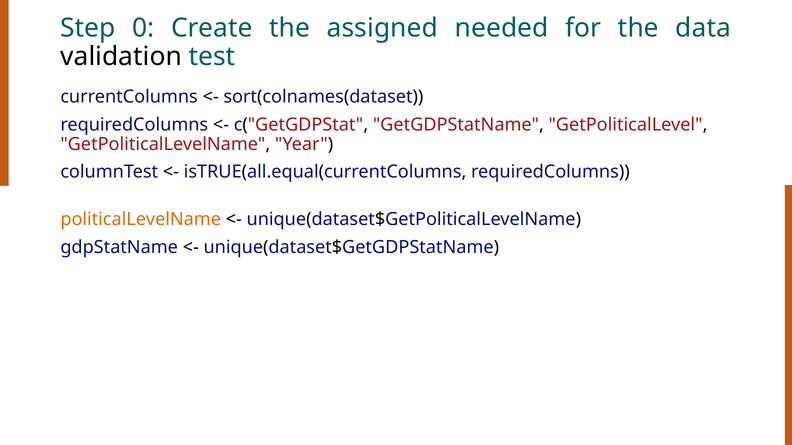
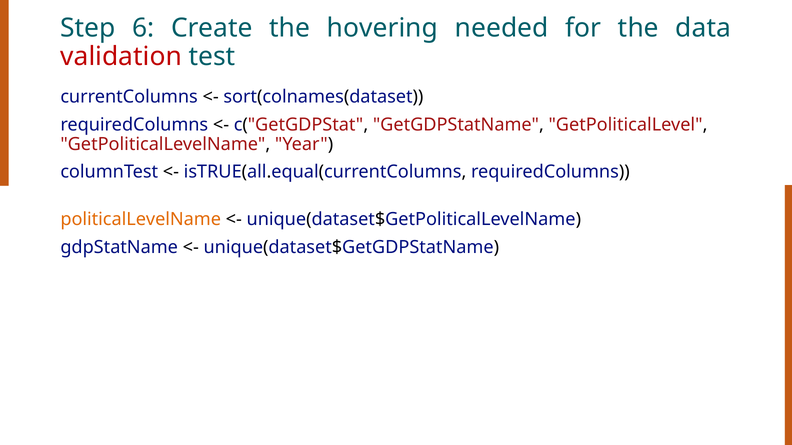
0: 0 -> 6 (143, 28)
assigned: assigned -> hovering (382, 28)
validation colour: black -> red (121, 57)
